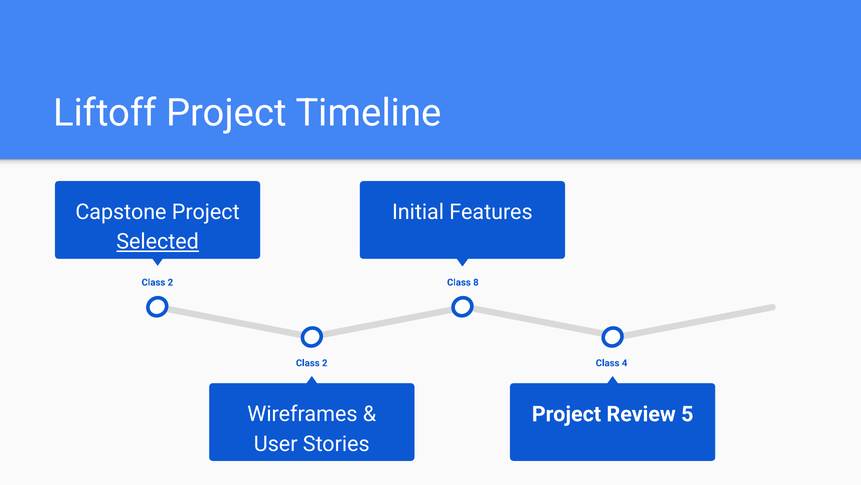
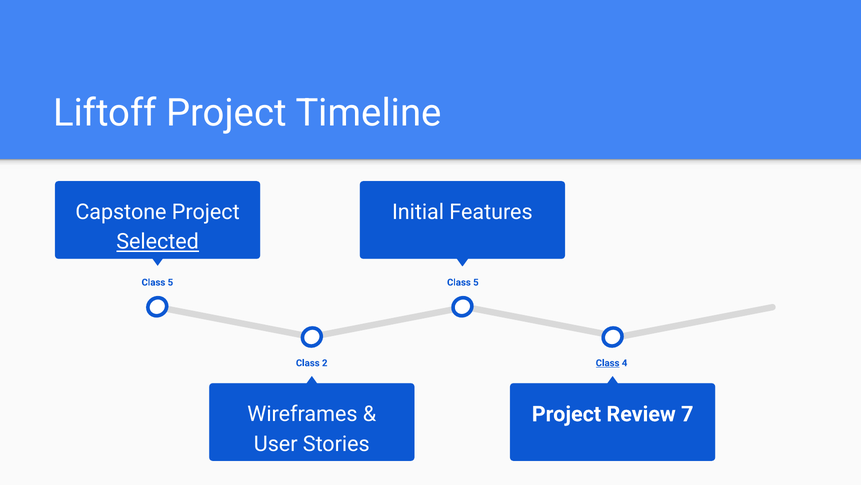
2: 2 -> 5 (170, 282)
8: 8 -> 5 (476, 282)
Class underline: none -> present (608, 363)
5: 5 -> 7 (687, 414)
